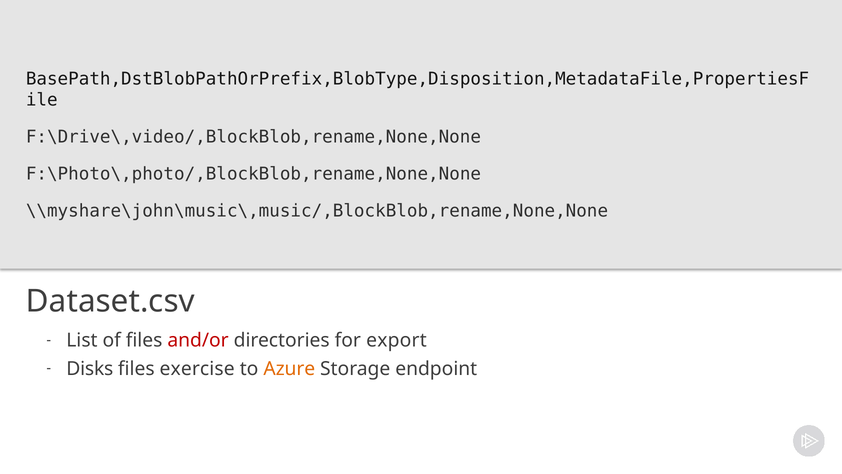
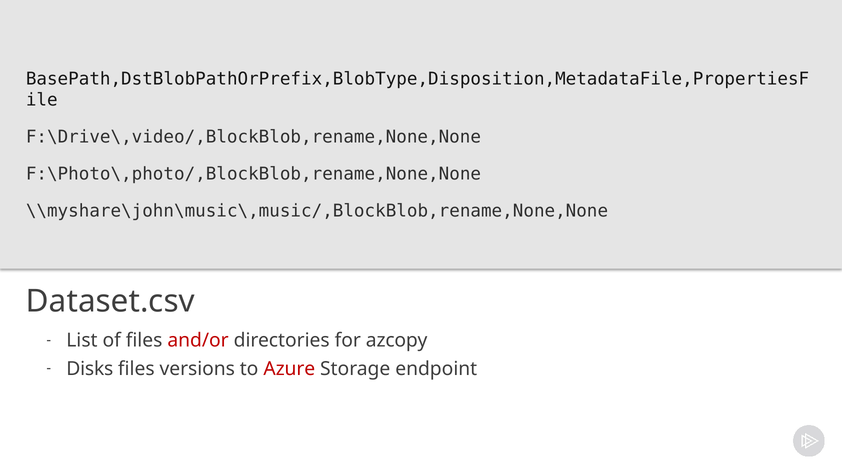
export: export -> azcopy (397, 340)
exercise: exercise -> versions (197, 369)
Azure colour: orange -> red (289, 369)
